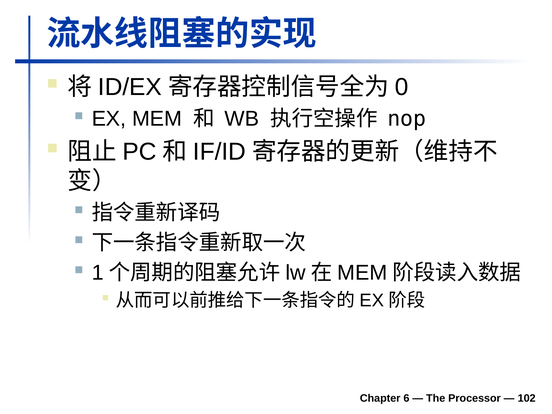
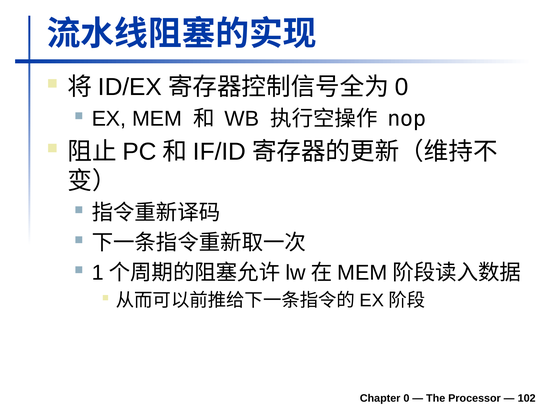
Chapter 6: 6 -> 0 (406, 398)
